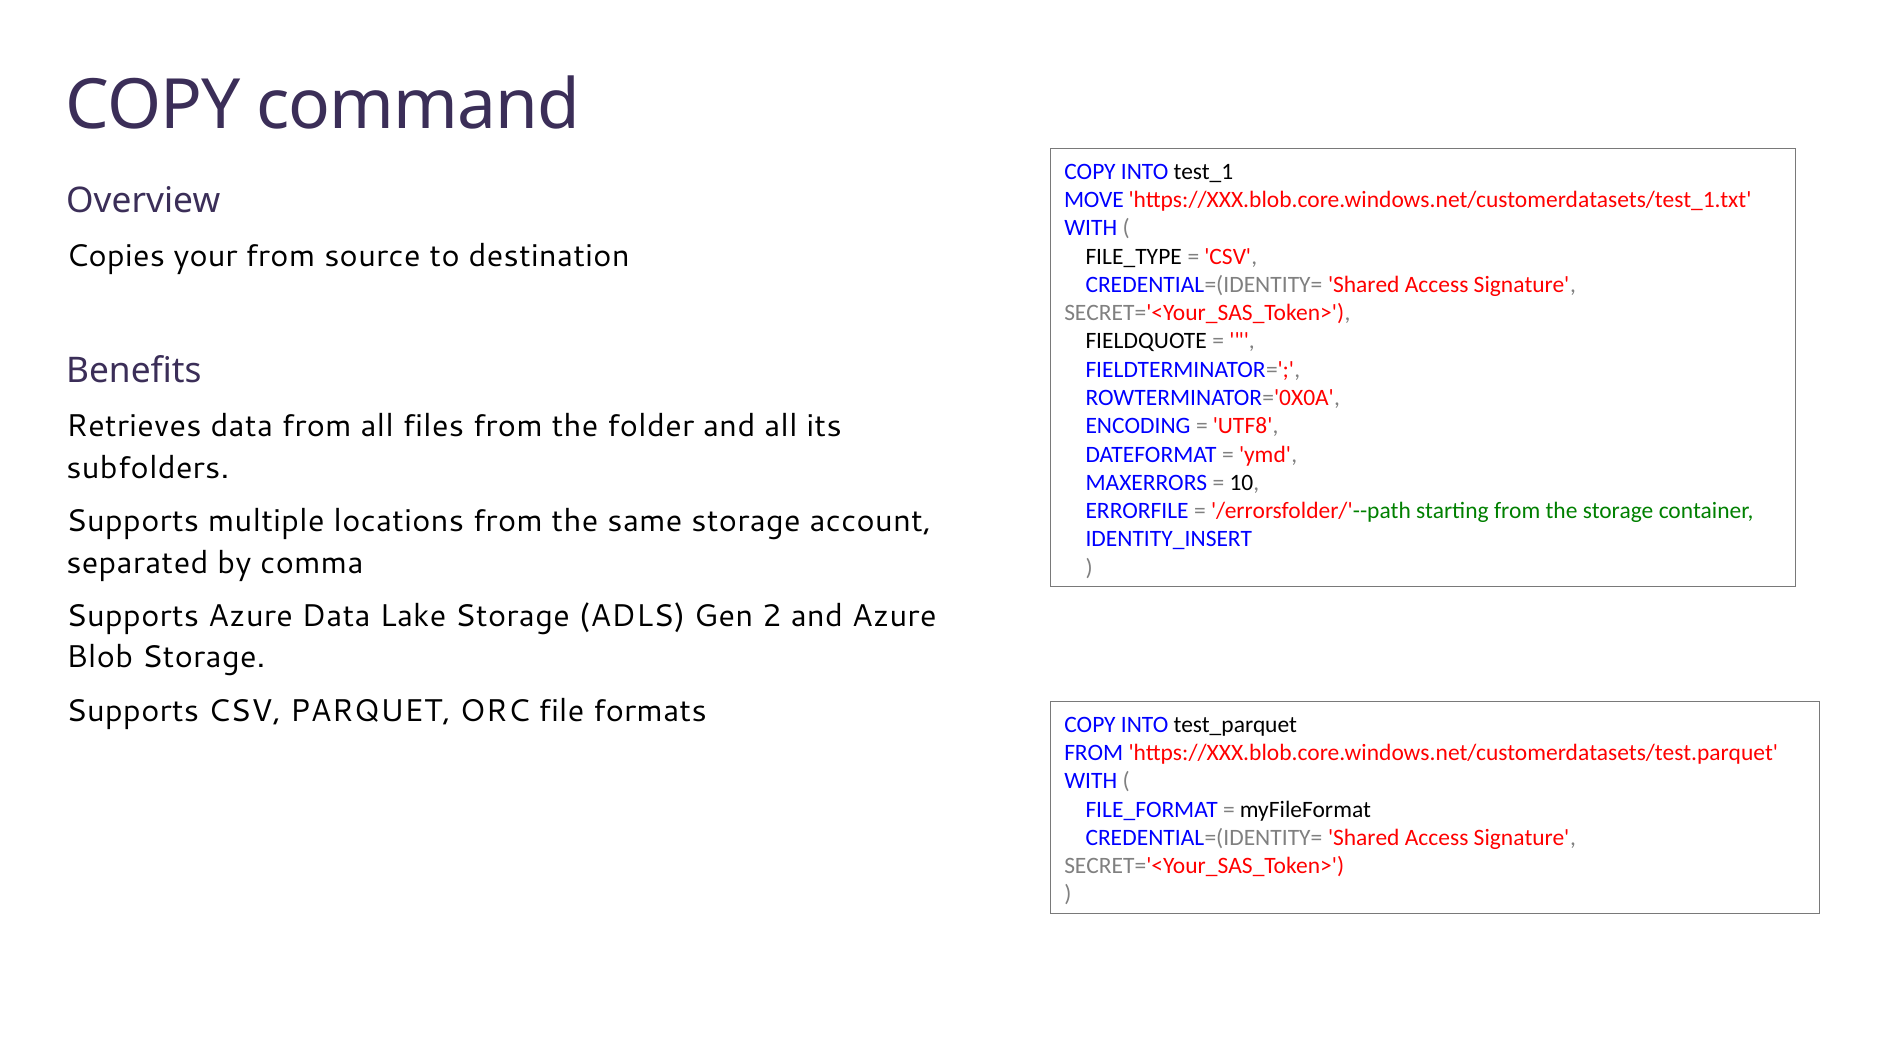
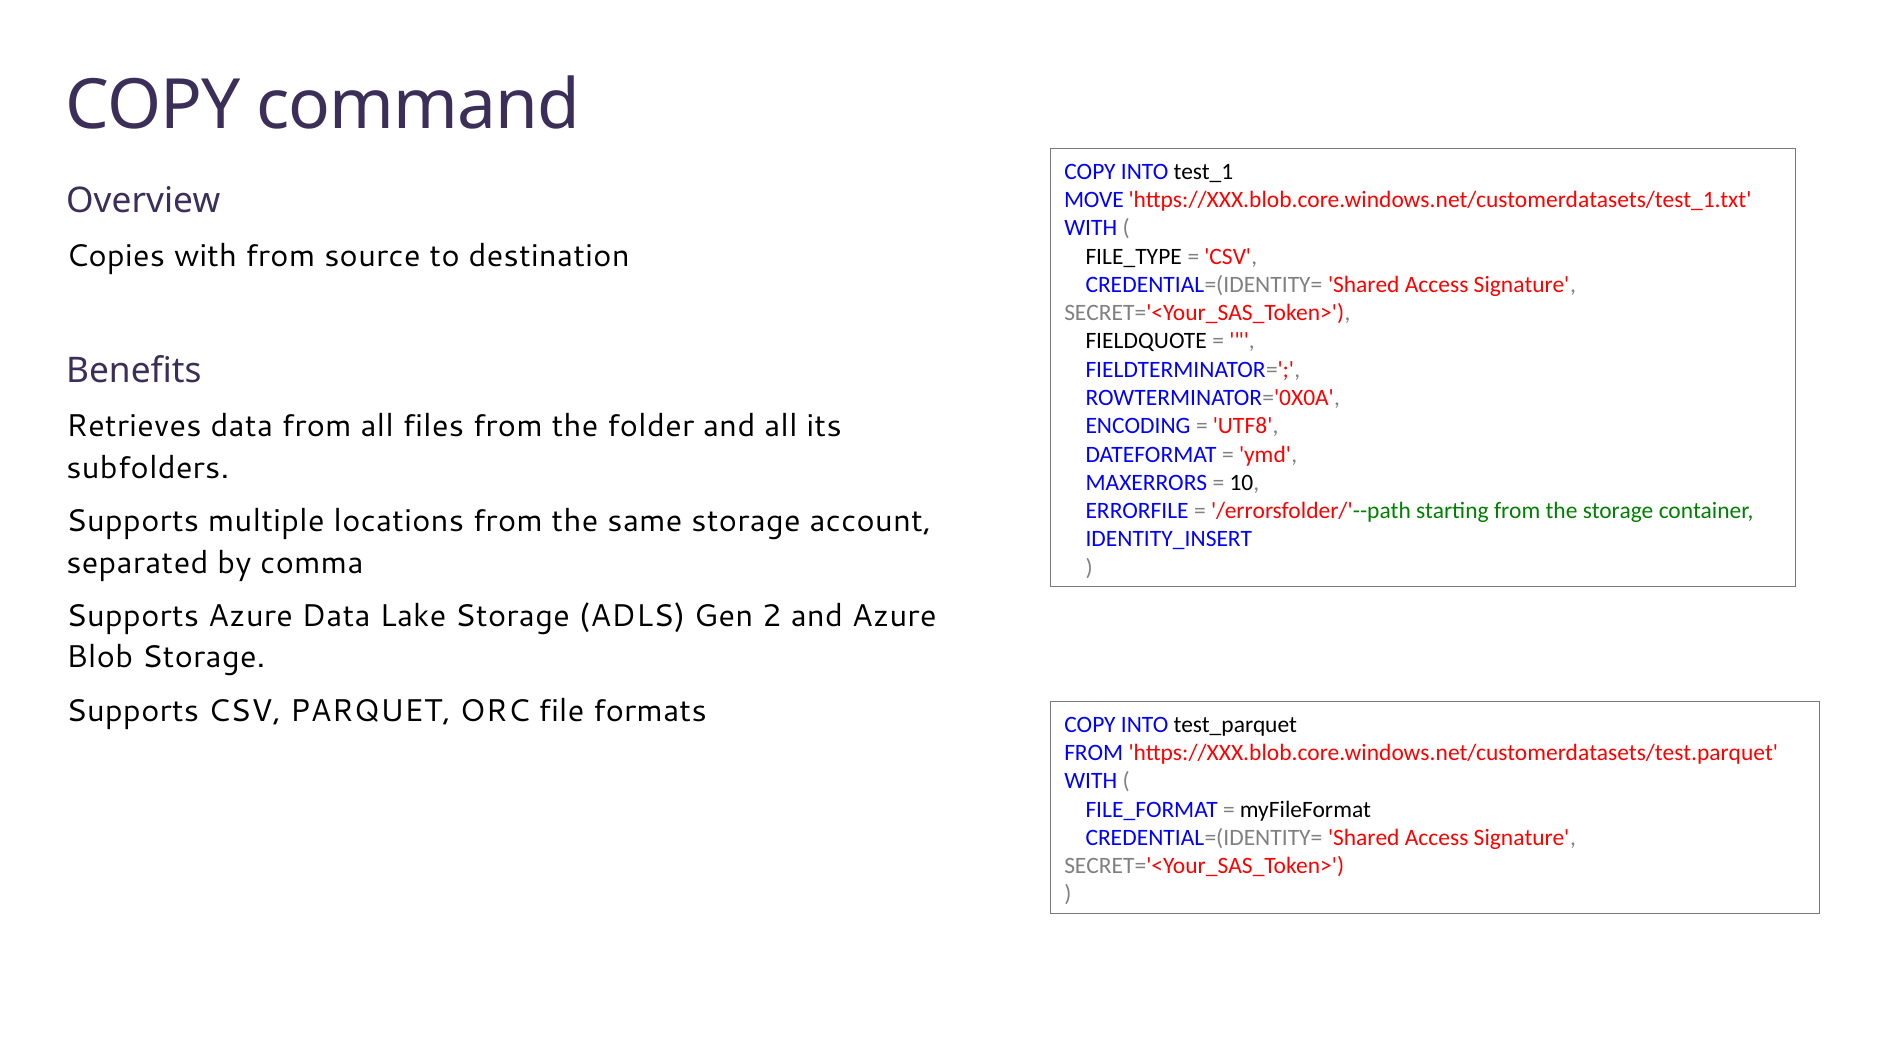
Copies your: your -> with (205, 256)
